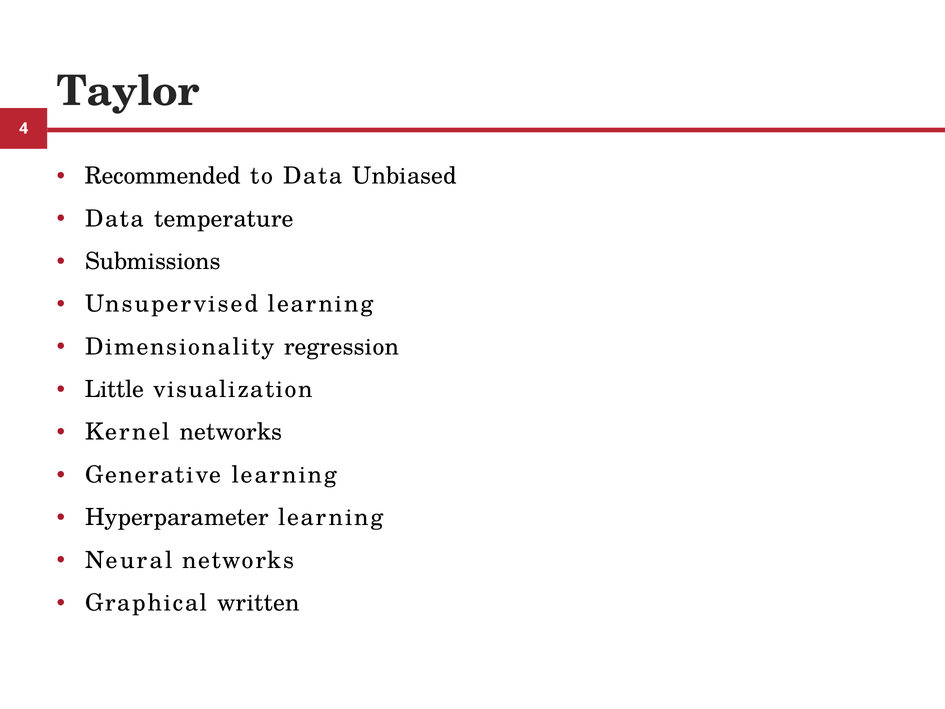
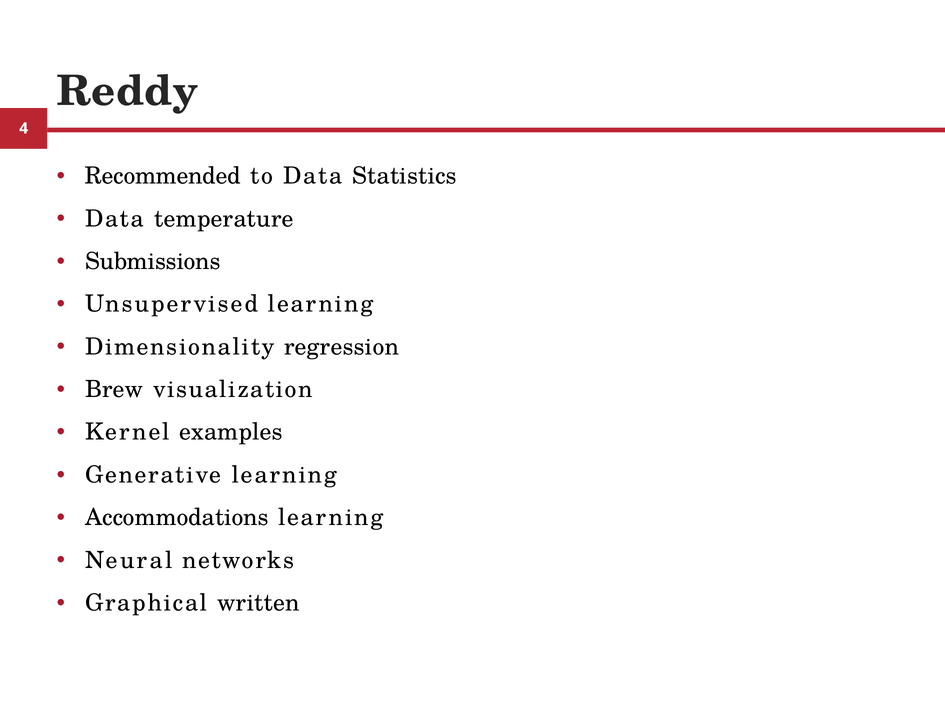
Taylor: Taylor -> Reddy (128, 91)
Unbiased: Unbiased -> Statistics (405, 176)
Little: Little -> Brew (114, 389)
Kernel networks: networks -> examples (231, 432)
Hyperparameter: Hyperparameter -> Accommodations (177, 517)
